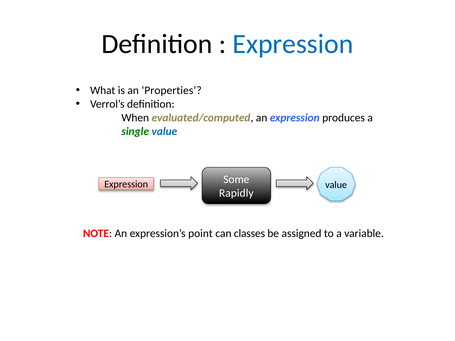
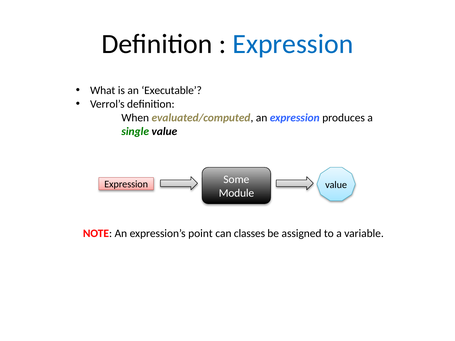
Properties: Properties -> Executable (172, 90)
value colour: blue -> black (164, 131)
Rapidly: Rapidly -> Module (236, 193)
